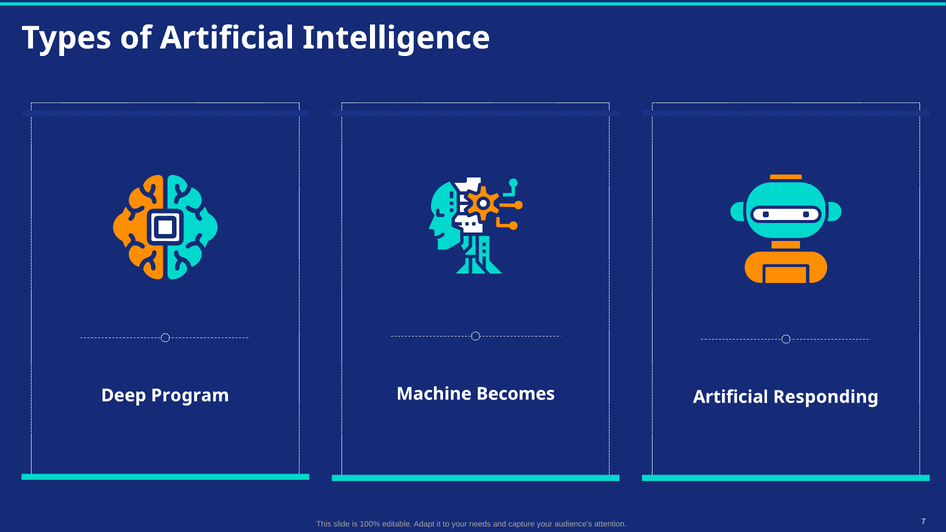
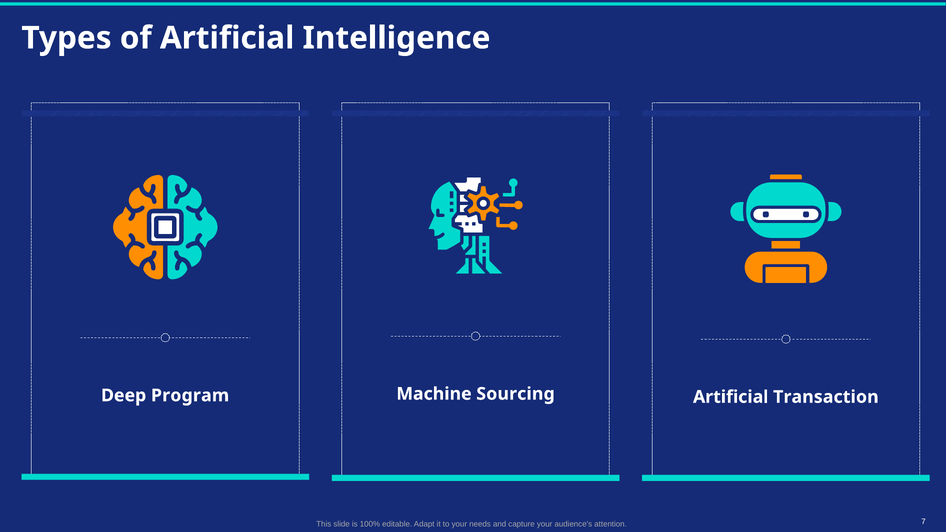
Becomes: Becomes -> Sourcing (516, 394)
Responding: Responding -> Transaction (826, 397)
